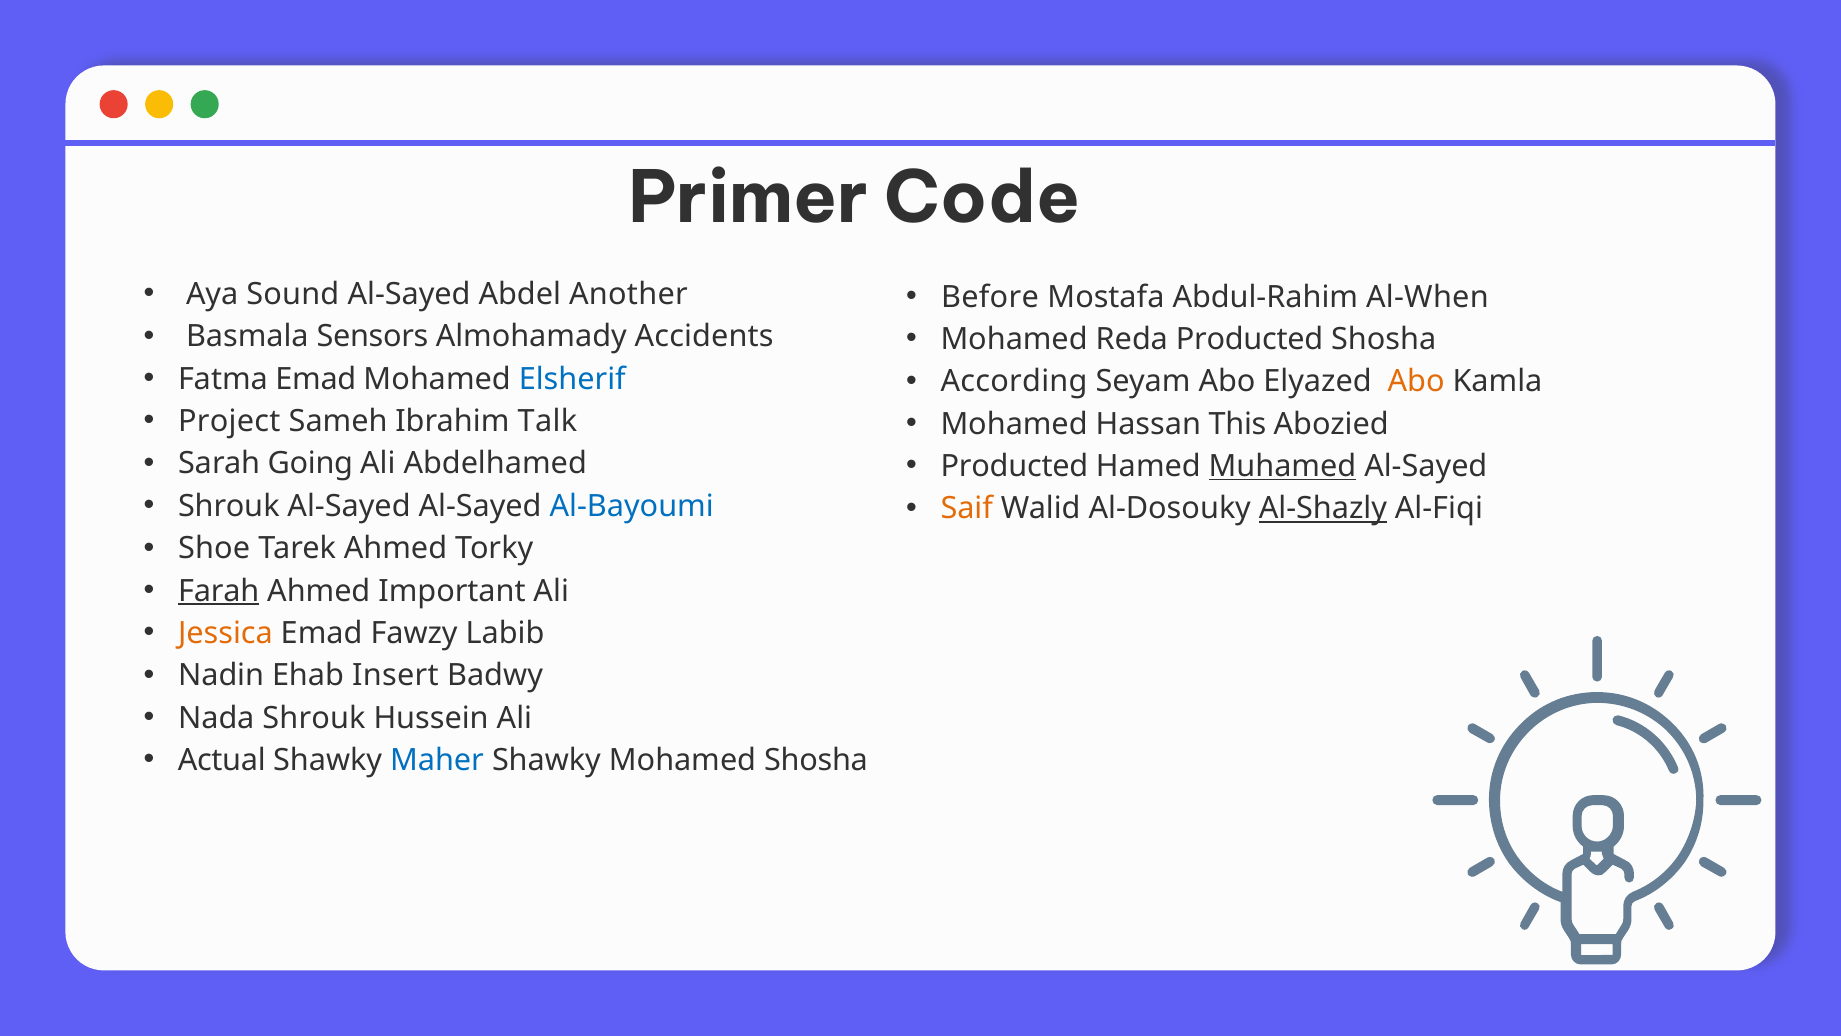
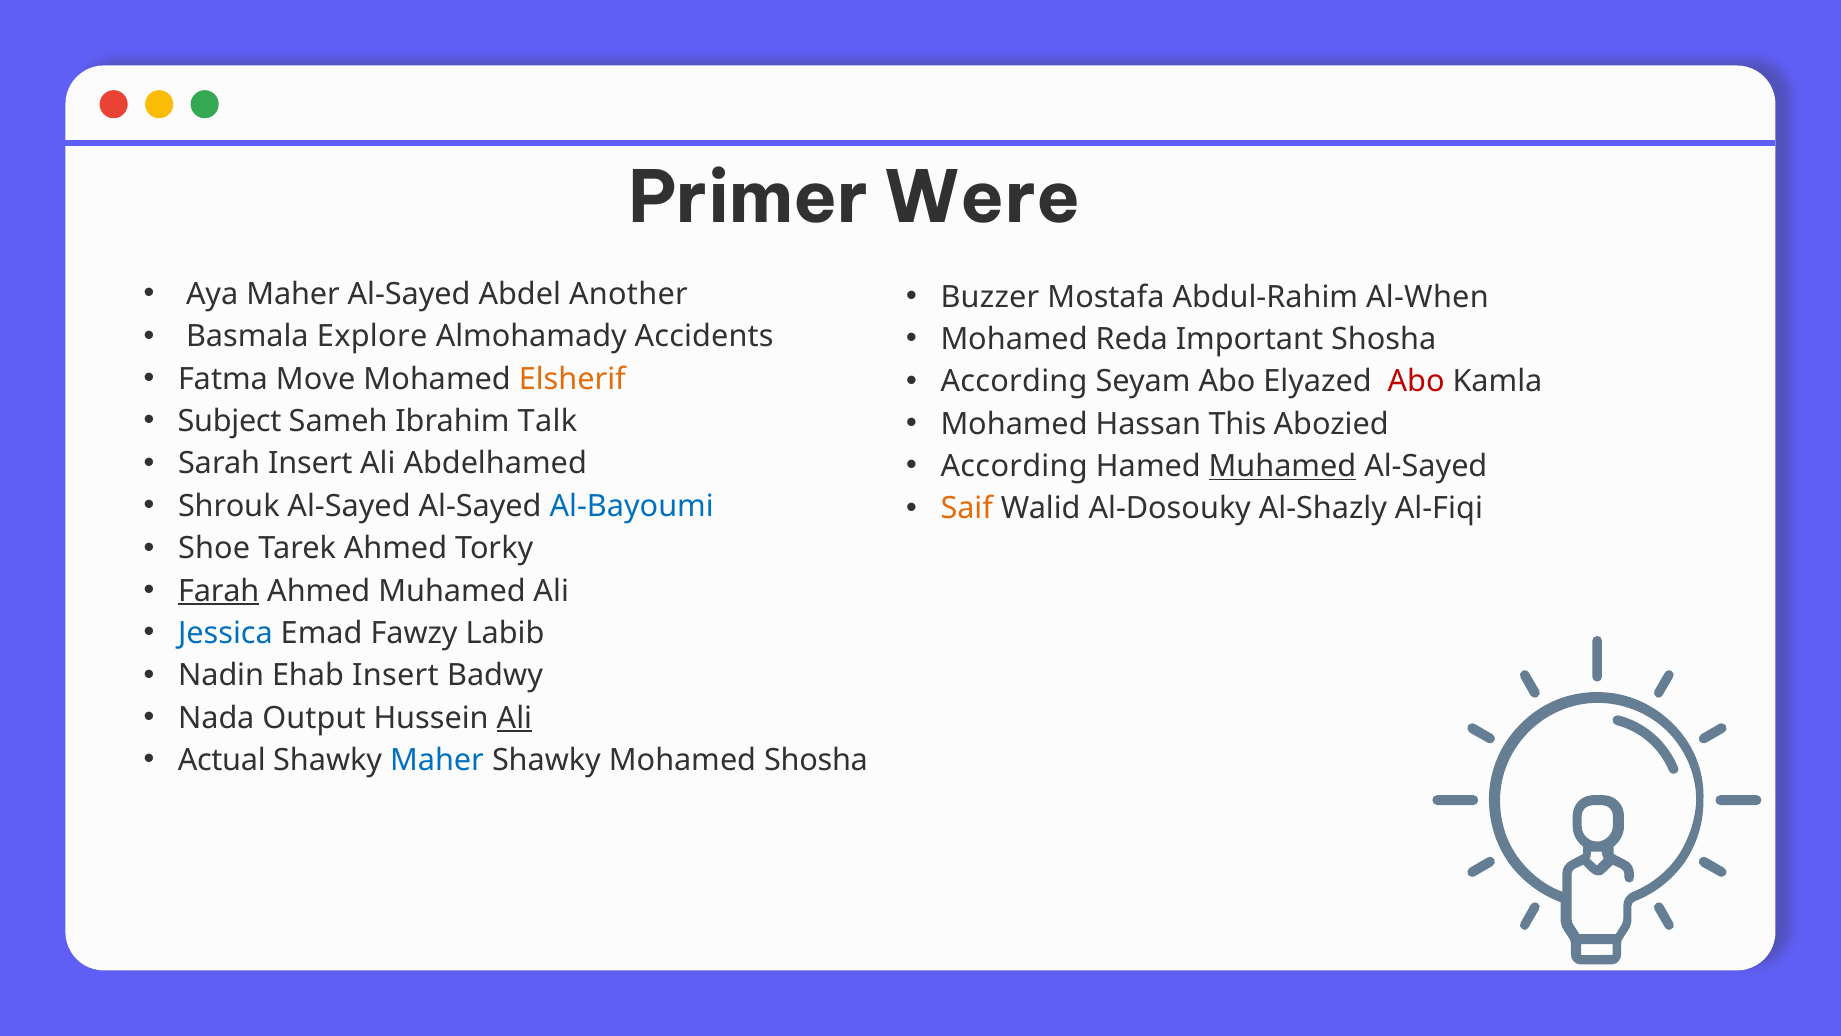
Code: Code -> Were (983, 199)
Aya Sound: Sound -> Maher (293, 294)
Before: Before -> Buzzer (990, 297)
Sensors: Sensors -> Explore (372, 337)
Reda Producted: Producted -> Important (1249, 339)
Fatma Emad: Emad -> Move (316, 379)
Elsherif colour: blue -> orange (572, 379)
Abo colour: orange -> red (1416, 381)
Project: Project -> Subject (230, 421)
Sarah Going: Going -> Insert (310, 464)
Producted: Producted -> According (1014, 466)
Al-Shazly underline: present -> none (1323, 508)
Ahmed Important: Important -> Muhamed (452, 591)
Jessica colour: orange -> blue (225, 633)
Nada Shrouk: Shrouk -> Output (314, 718)
Ali underline: none -> present (514, 718)
